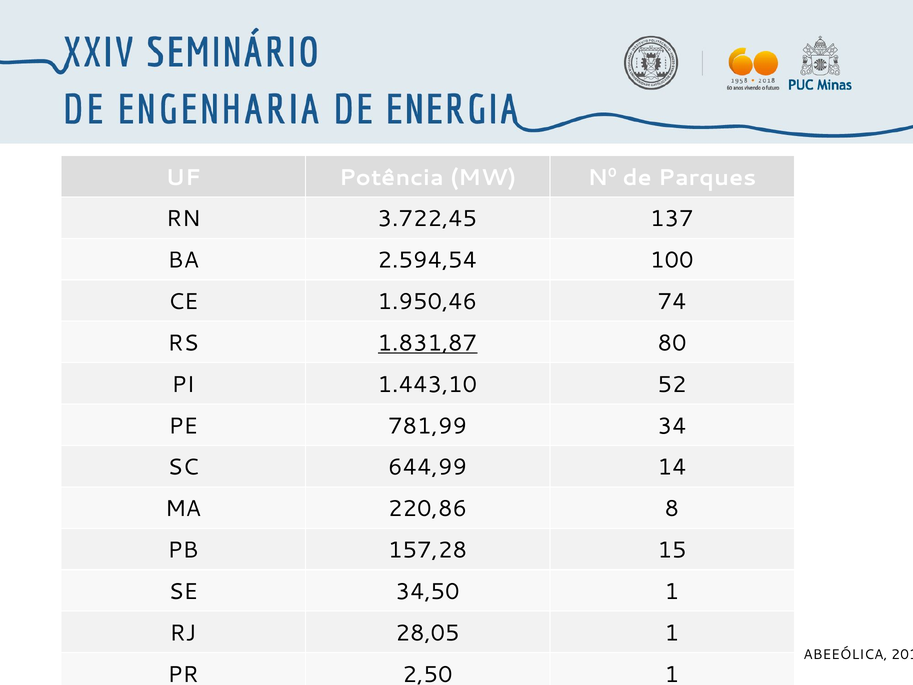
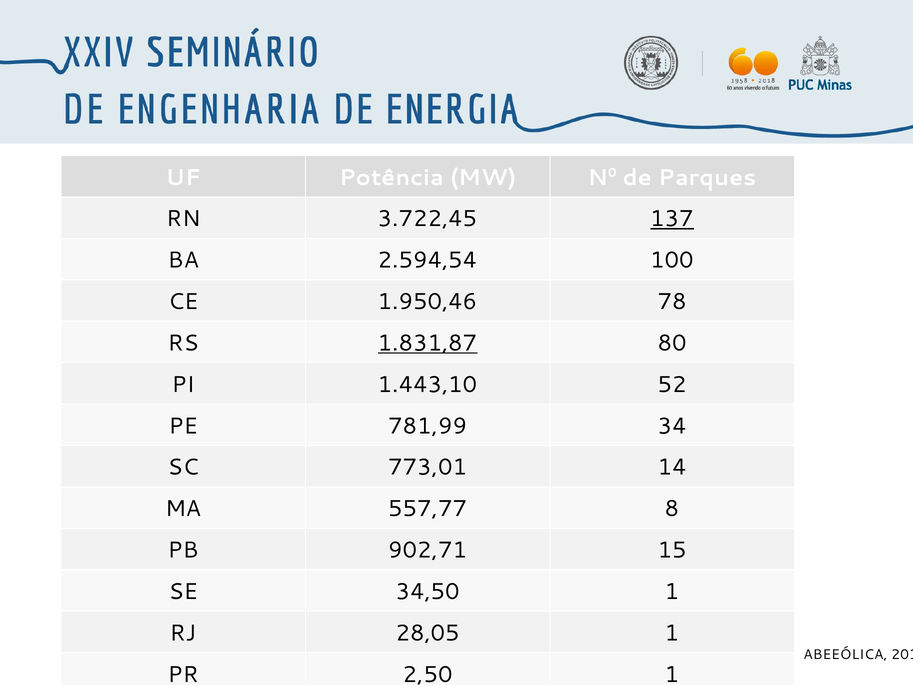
137 underline: none -> present (672, 219)
74: 74 -> 78 (672, 302)
644,99: 644,99 -> 773,01 (428, 467)
220,86: 220,86 -> 557,77 (428, 509)
157,28: 157,28 -> 902,71 (428, 550)
